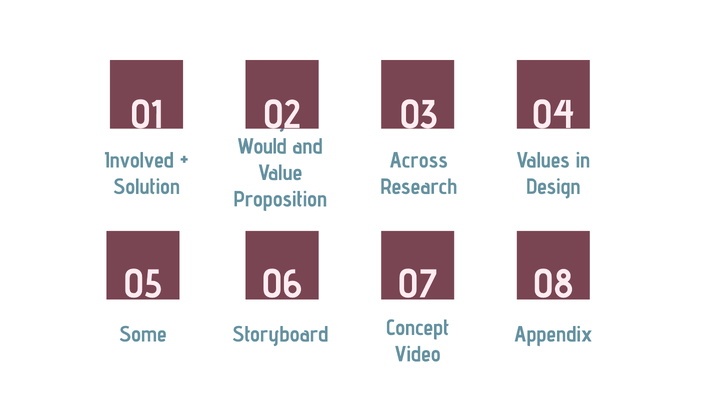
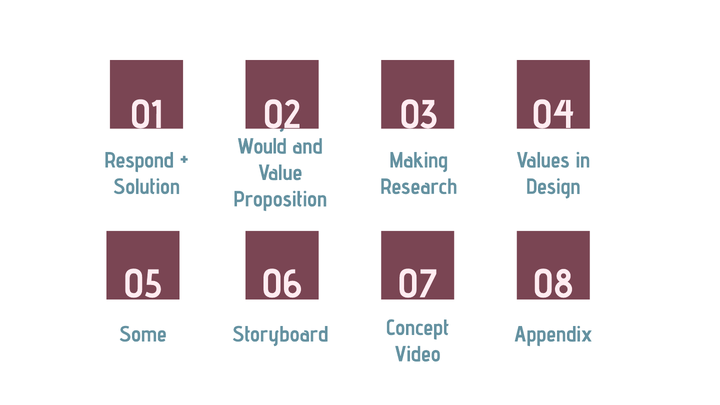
Involved: Involved -> Respond (139, 160)
Across: Across -> Making (419, 160)
